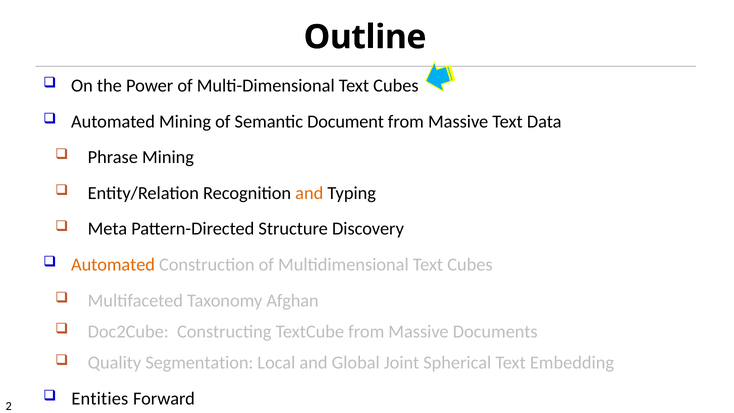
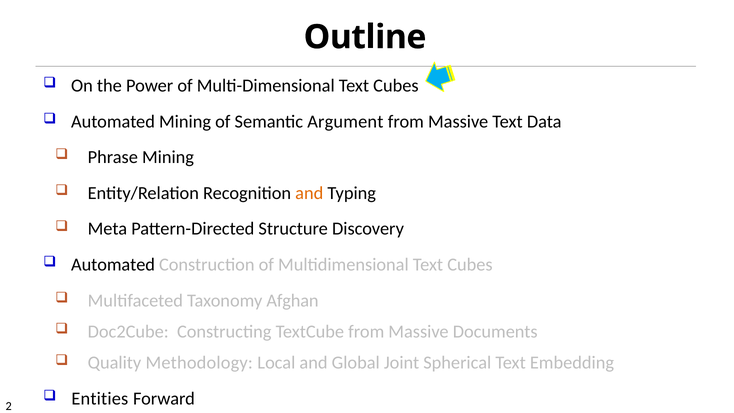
Document: Document -> Argument (345, 121)
Automated colour: orange -> black (113, 265)
Segmentation: Segmentation -> Methodology (199, 363)
